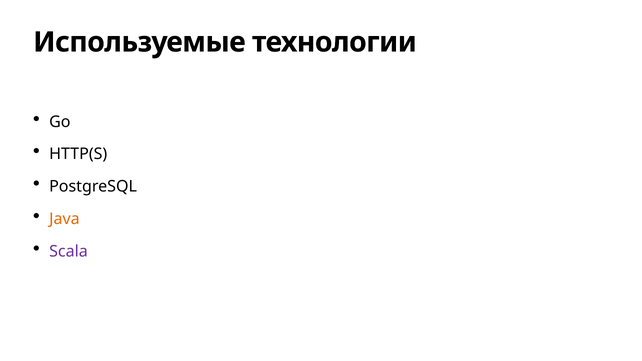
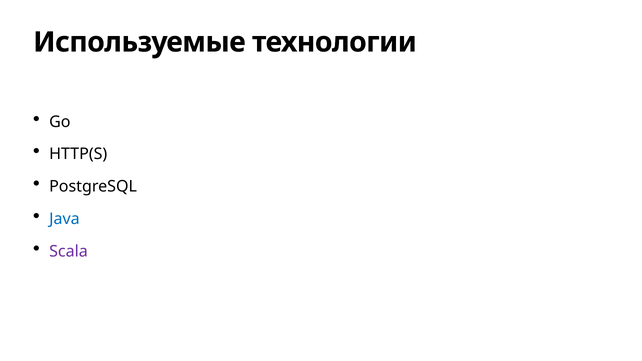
Java colour: orange -> blue (64, 219)
